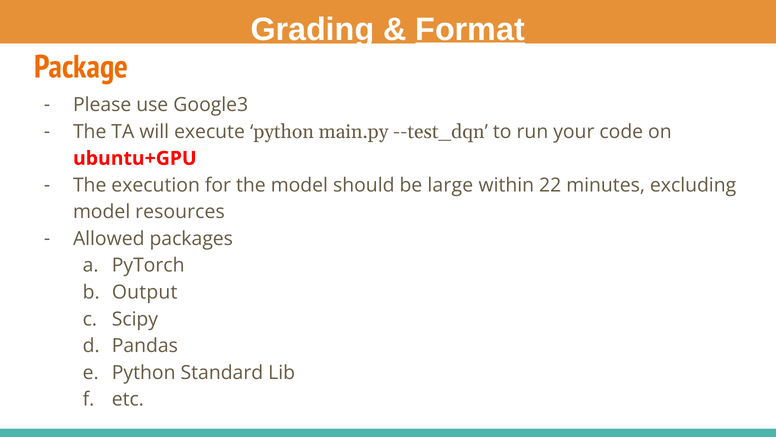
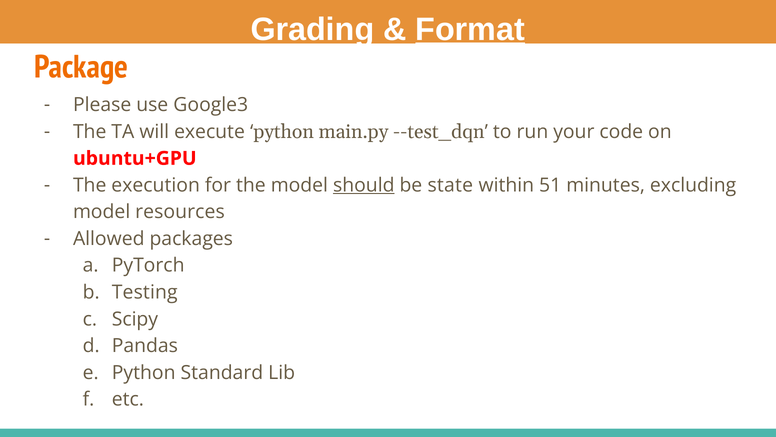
should underline: none -> present (364, 185)
large: large -> state (450, 185)
22: 22 -> 51 (550, 185)
Output: Output -> Testing (145, 292)
